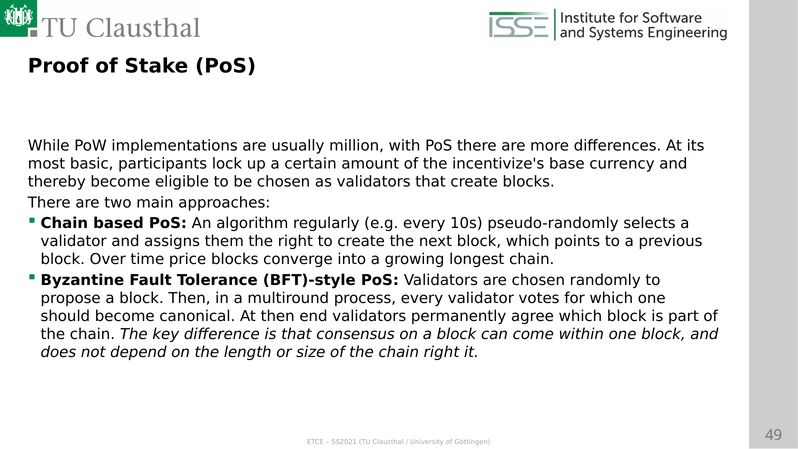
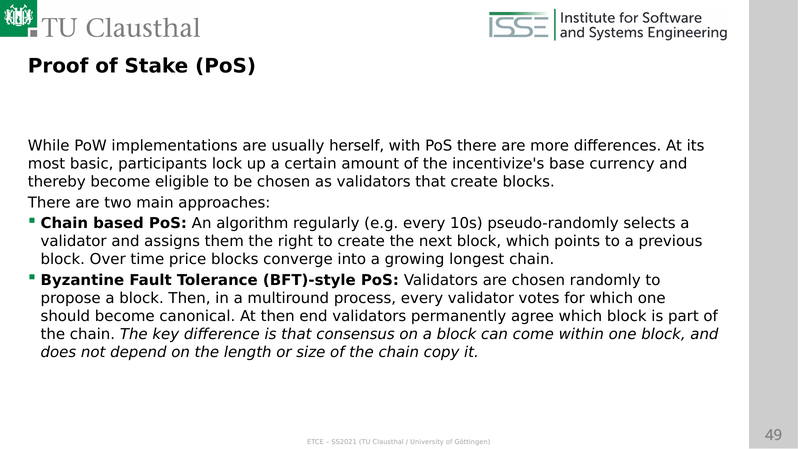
million: million -> herself (357, 146)
chain right: right -> copy (442, 352)
